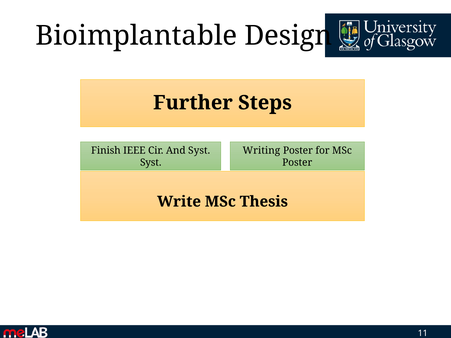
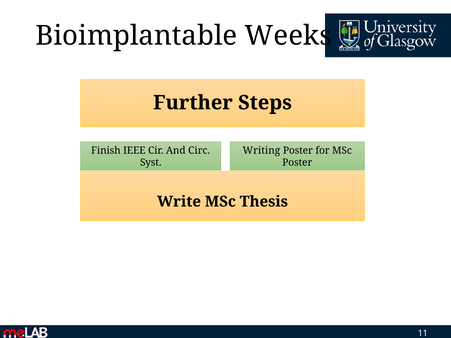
Design: Design -> Weeks (288, 36)
And Syst: Syst -> Circ (199, 151)
